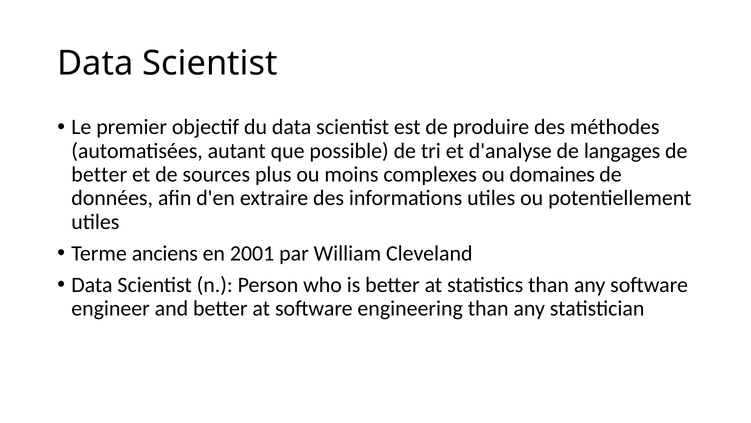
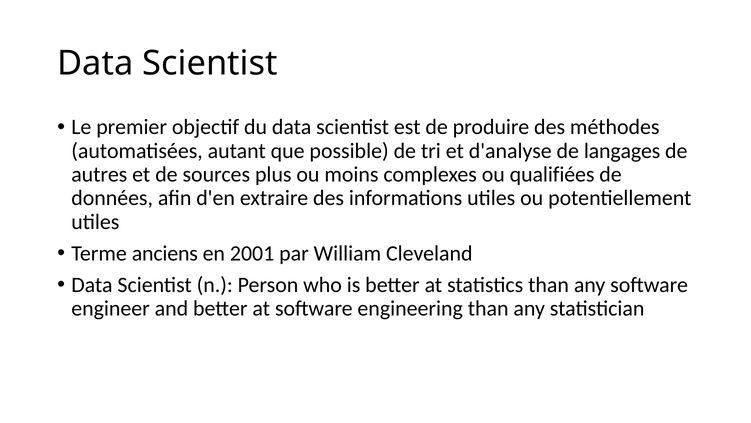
better: better -> autres (99, 174)
domaines: domaines -> qualifiées (552, 174)
